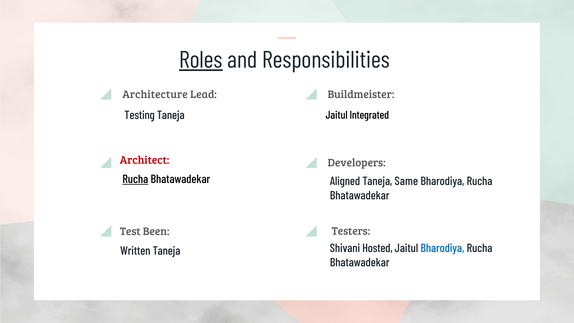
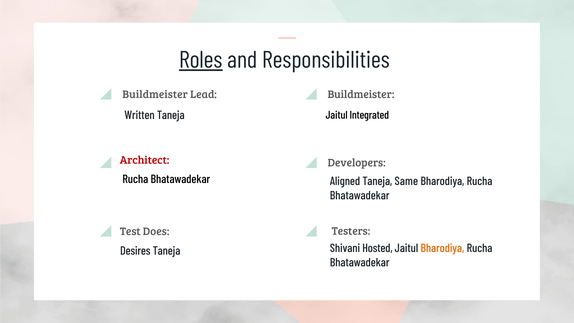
Architecture: Architecture -> Buildmeister (155, 95)
Testing: Testing -> Written (140, 115)
Rucha underline: present -> none (135, 179)
Been: Been -> Does (156, 231)
Bharodiya colour: blue -> orange (442, 248)
Written: Written -> Desires (135, 251)
